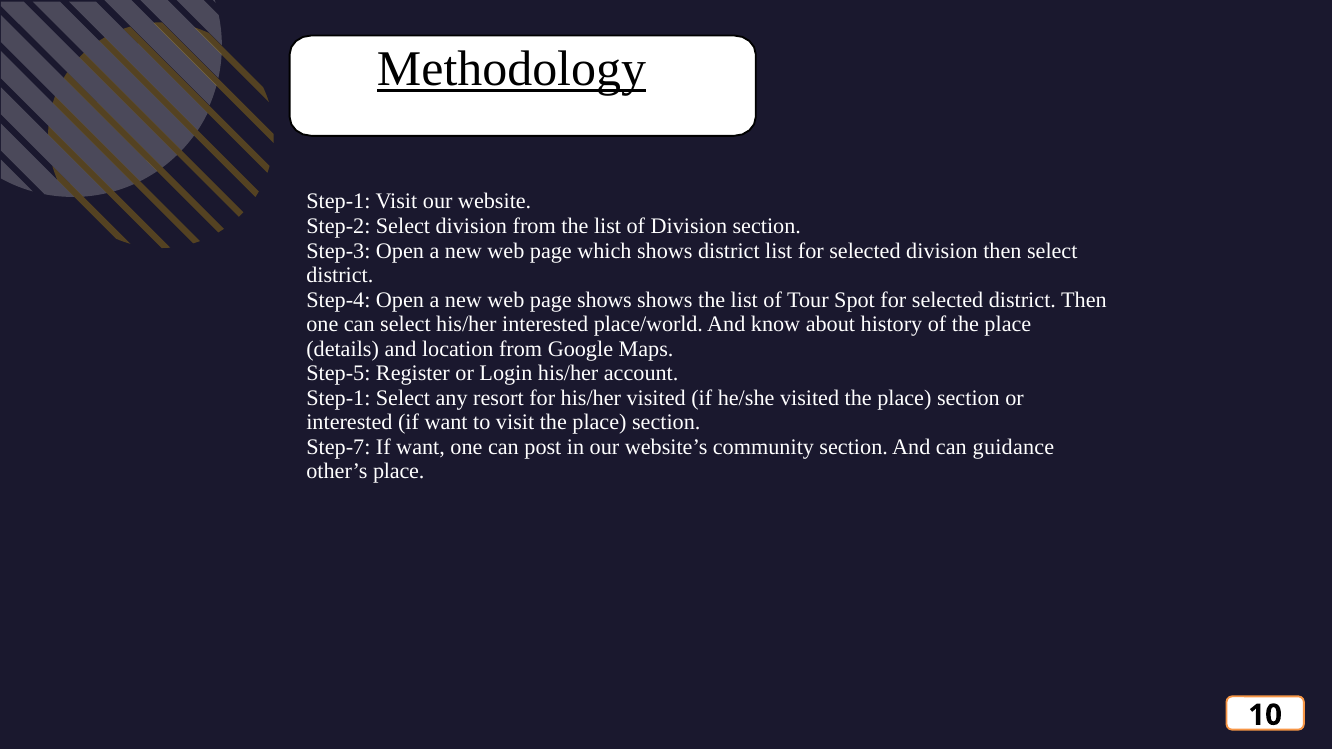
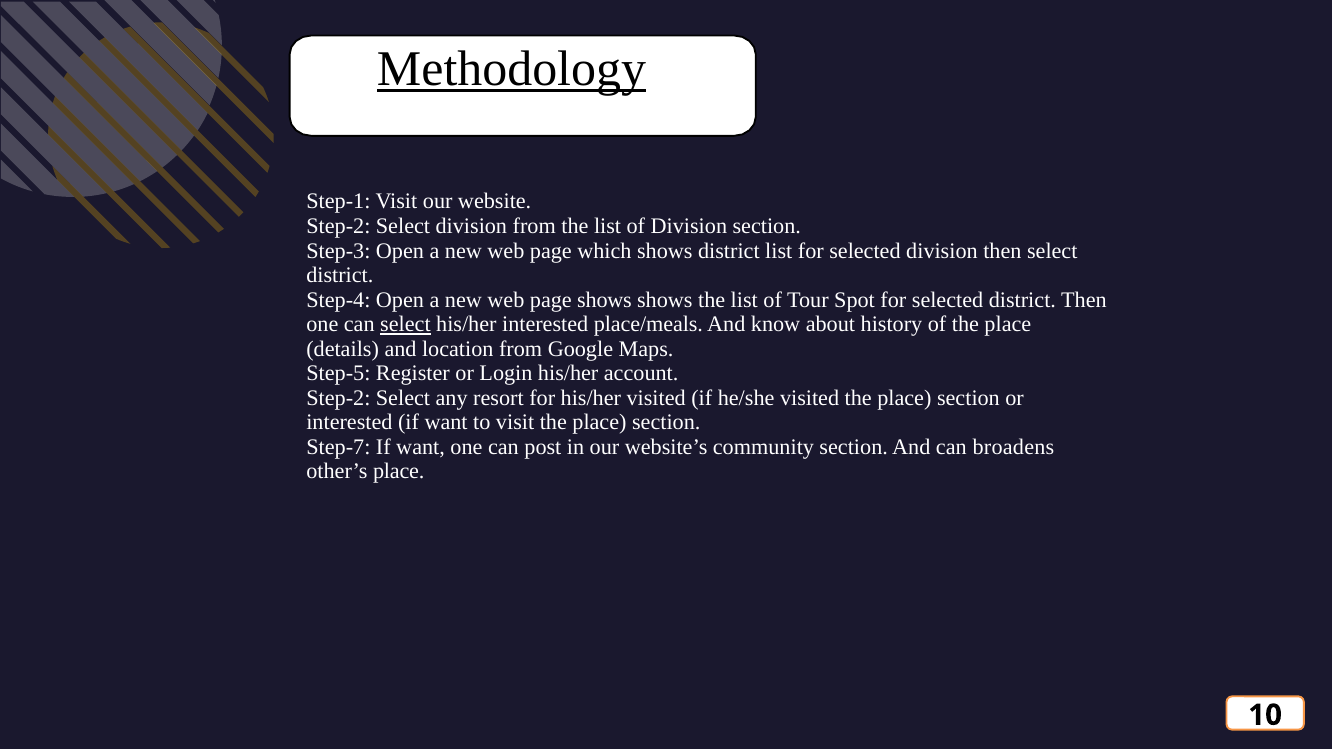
select underline: none -> present (405, 324)
place/world: place/world -> place/meals (648, 324)
Step-1: Step-1 -> Step-2 (338, 398)
guidance: guidance -> broadens (1014, 447)
